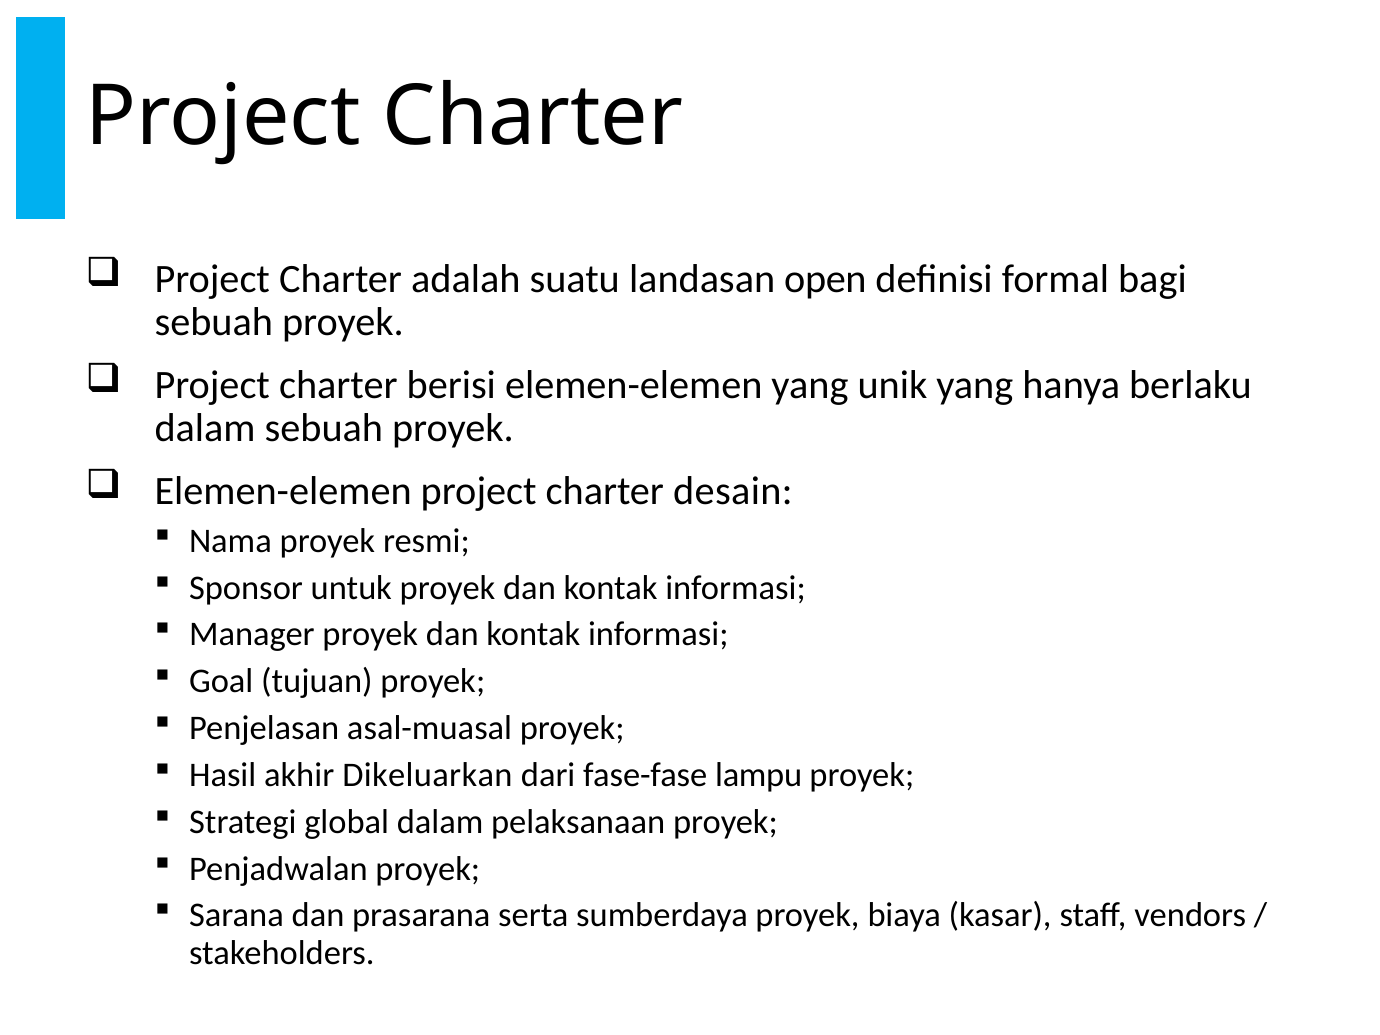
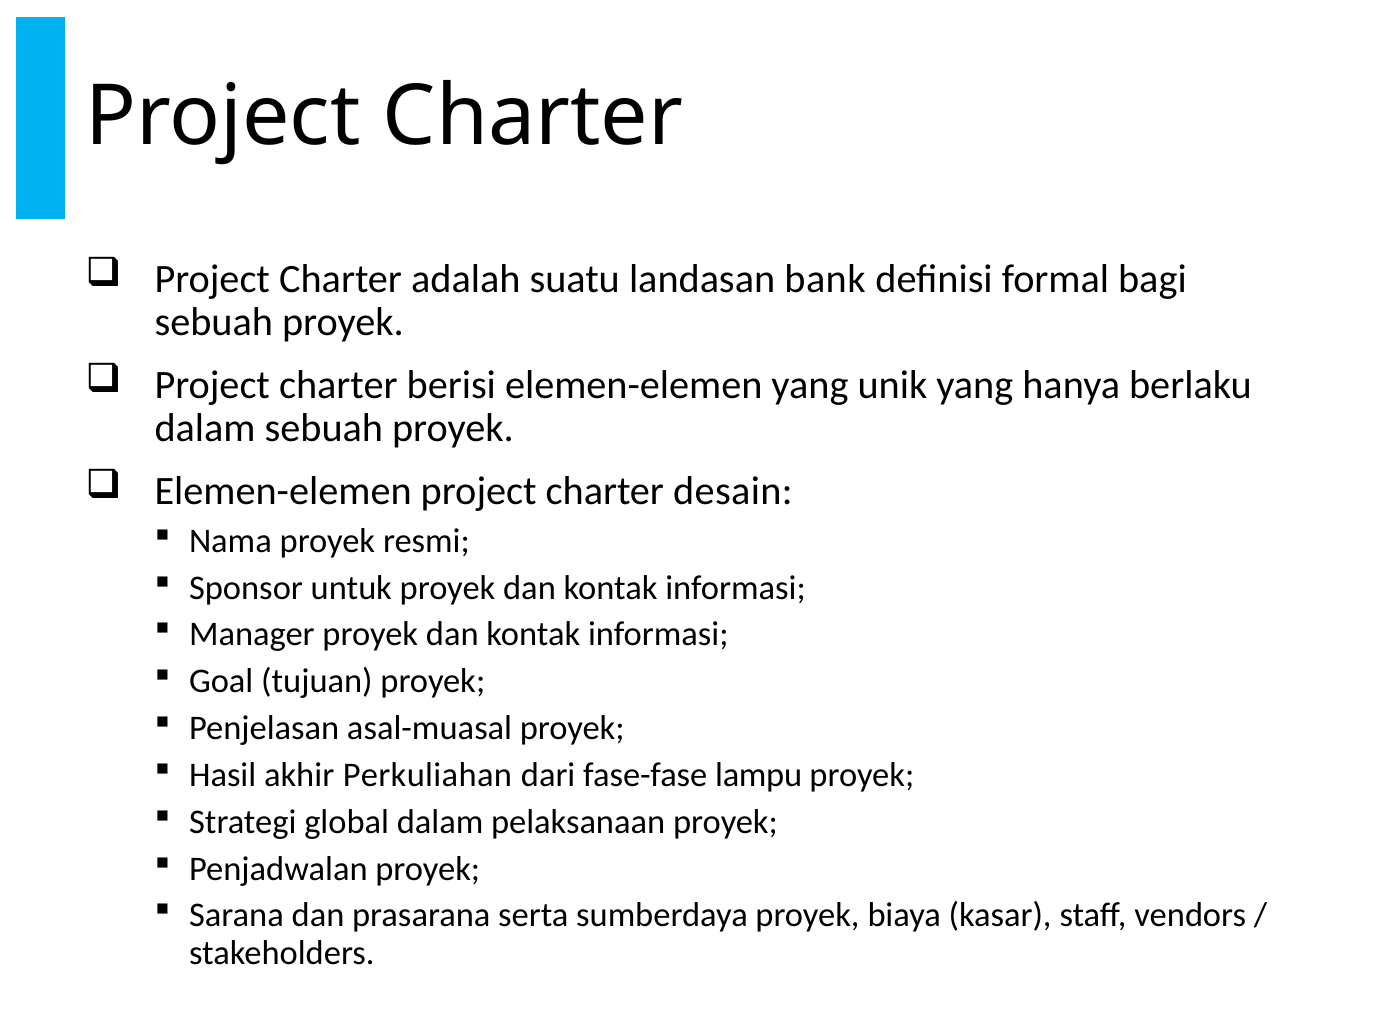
open: open -> bank (825, 279)
Dikeluarkan: Dikeluarkan -> Perkuliahan (427, 775)
